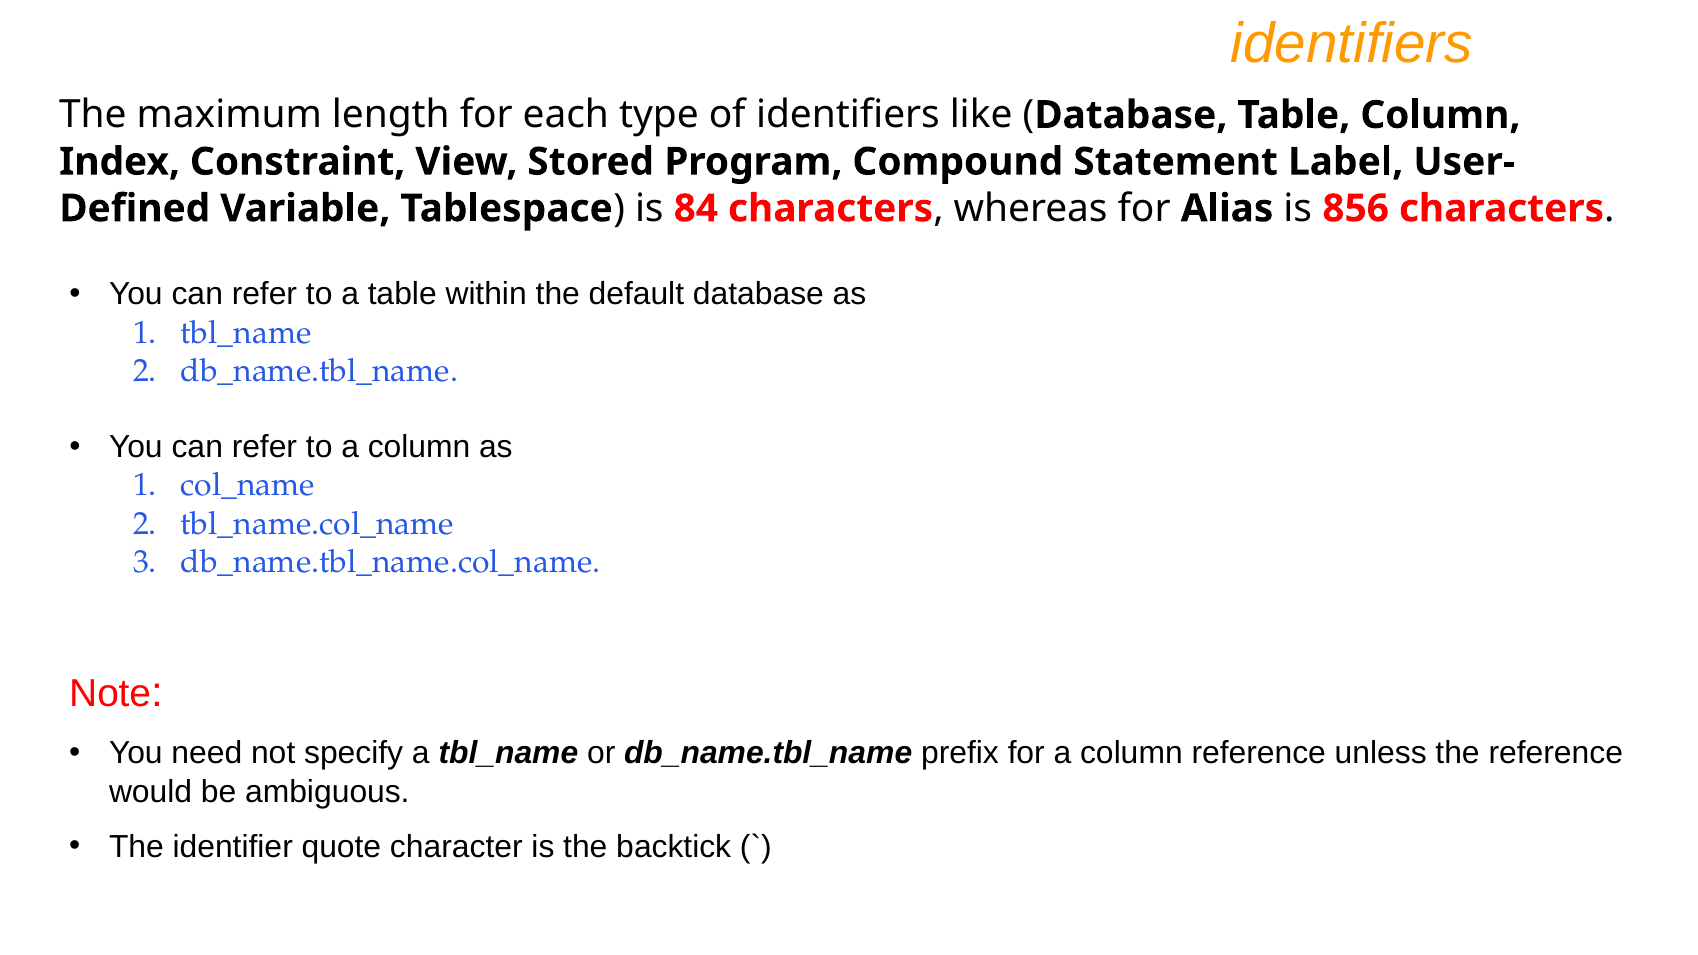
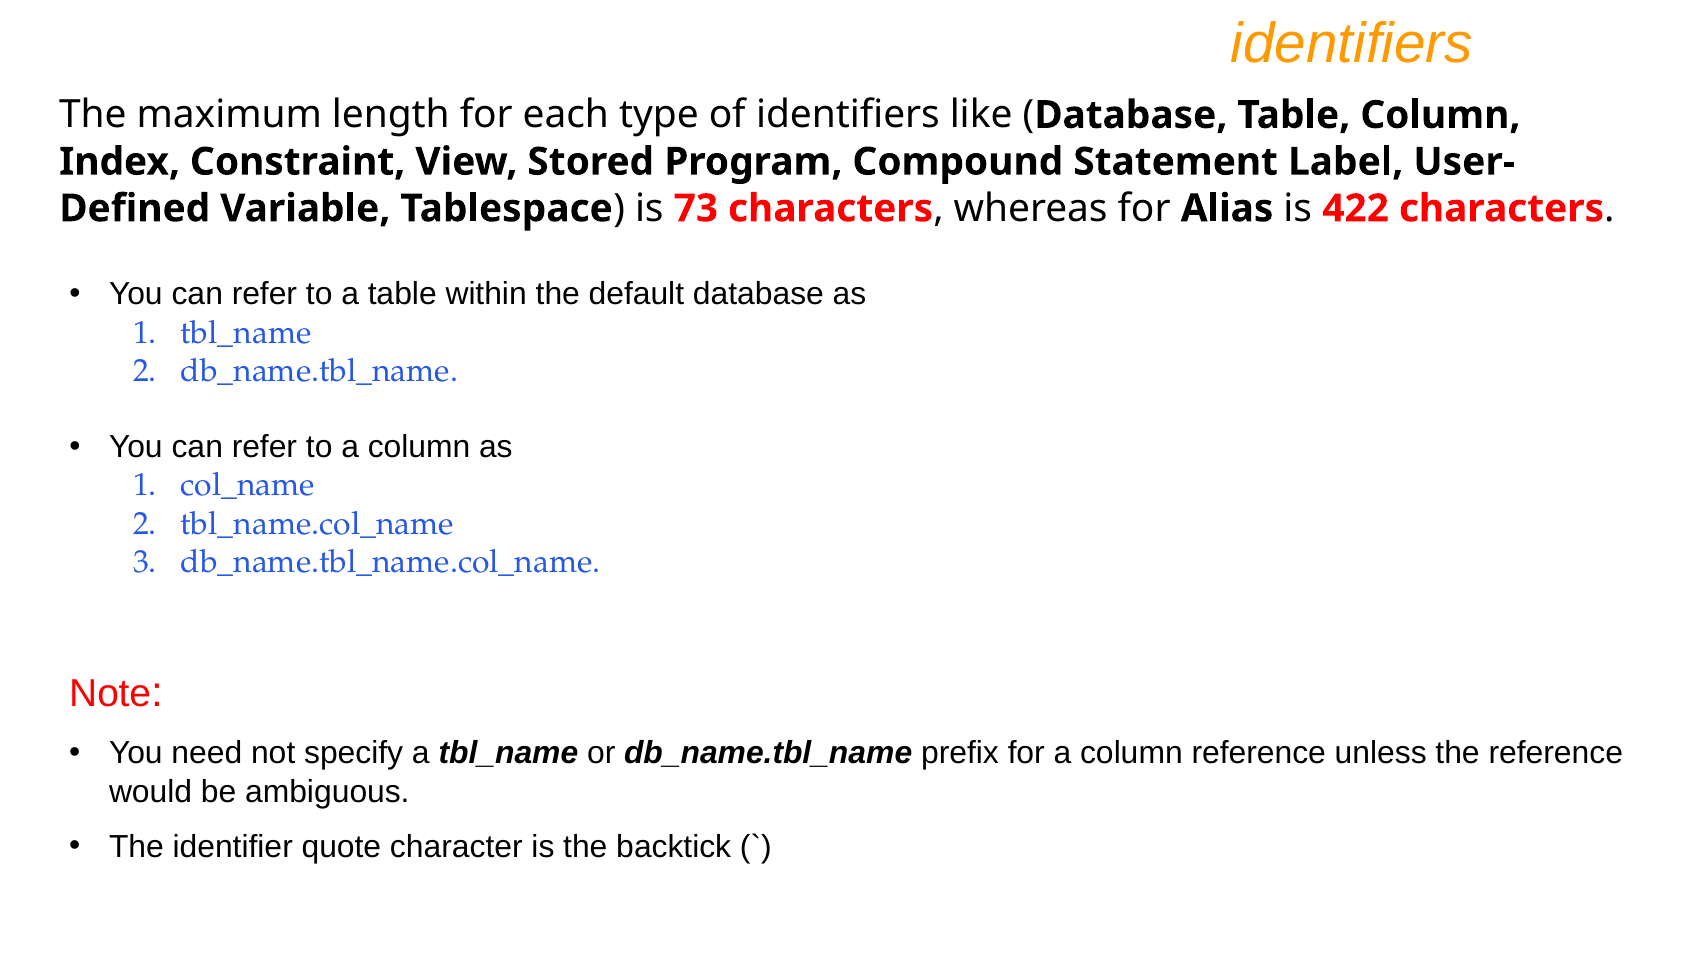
84: 84 -> 73 (696, 209)
856: 856 -> 422 (1356, 209)
